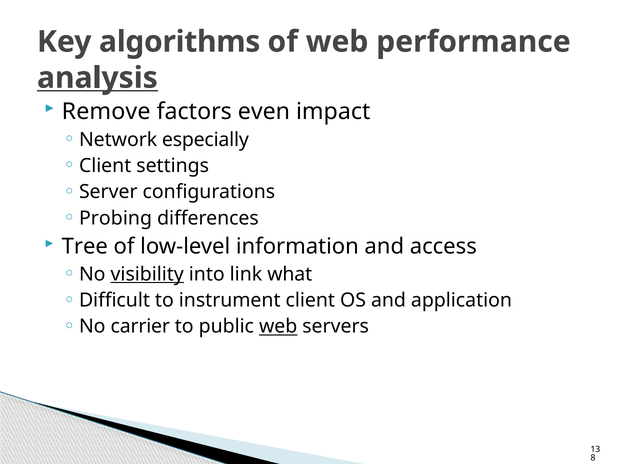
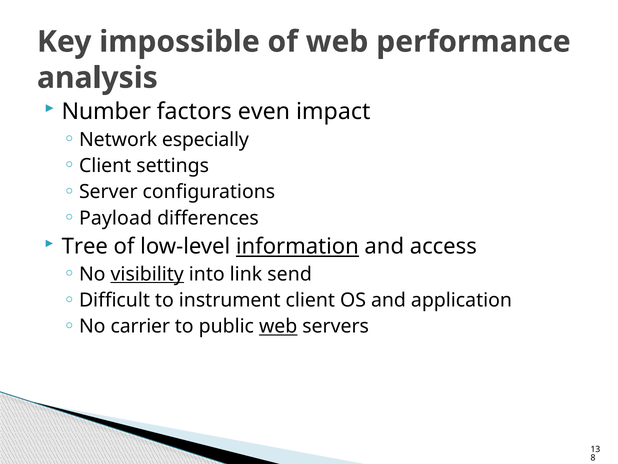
algorithms: algorithms -> impossible (180, 42)
analysis underline: present -> none (97, 78)
Remove: Remove -> Number (106, 111)
Probing: Probing -> Payload (116, 218)
information underline: none -> present (297, 246)
what: what -> send (290, 274)
